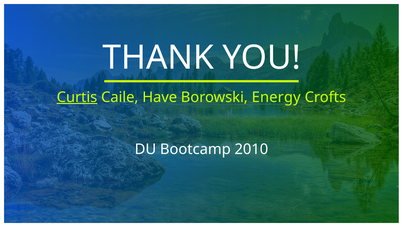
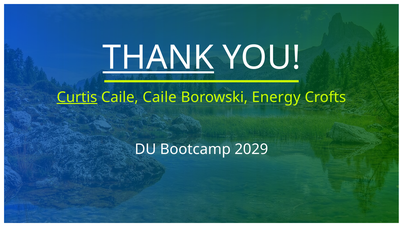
THANK underline: none -> present (158, 58)
Caile Have: Have -> Caile (160, 97)
2010: 2010 -> 2029 (251, 149)
